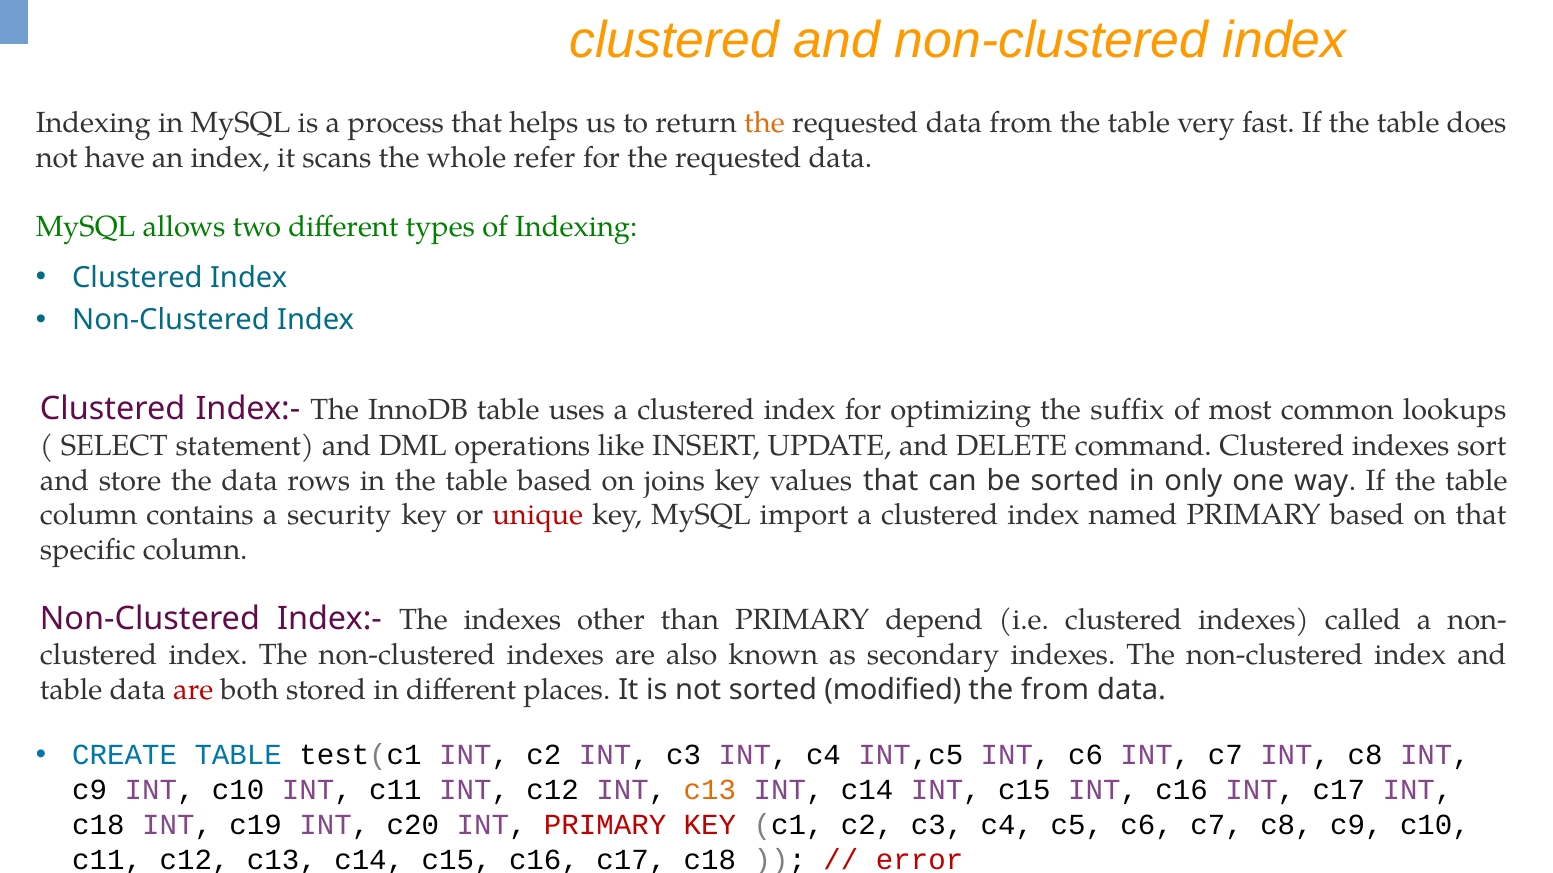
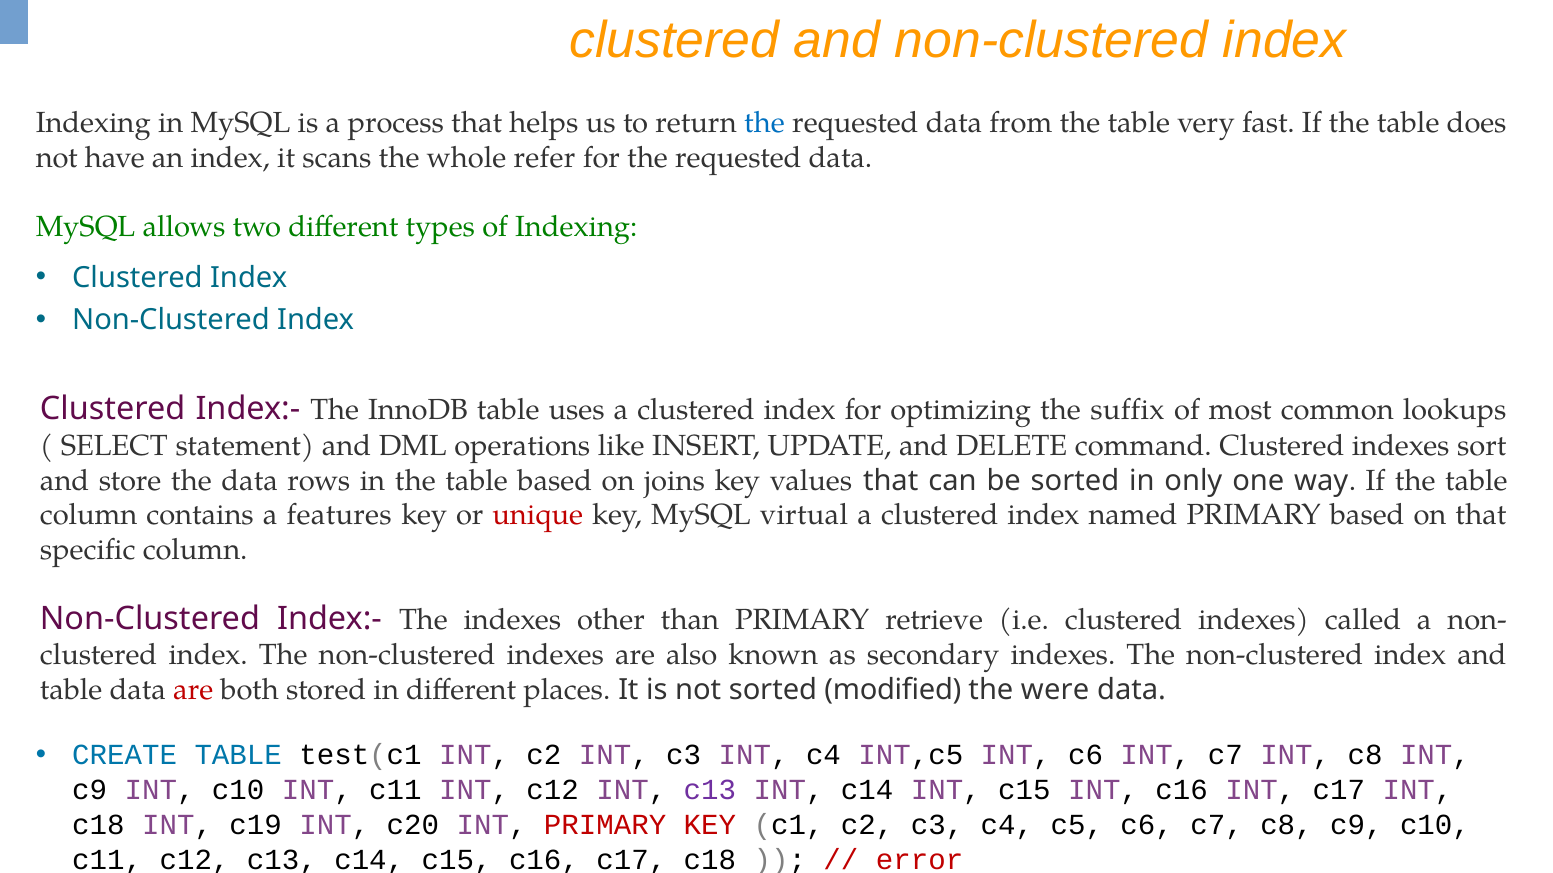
the colour: orange -> blue (764, 123)
security: security -> features (339, 516)
import: import -> virtual (804, 516)
depend: depend -> retrieve (934, 620)
the from: from -> were (1055, 690)
c13 colour: orange -> purple (710, 790)
